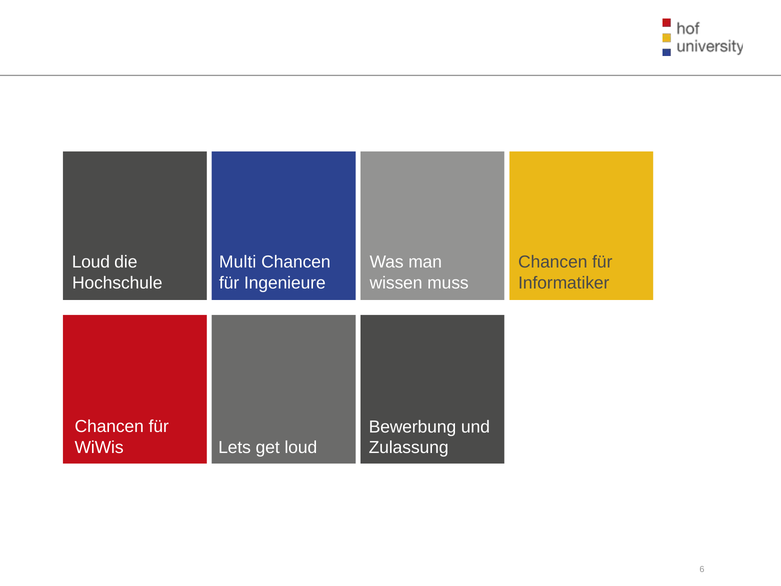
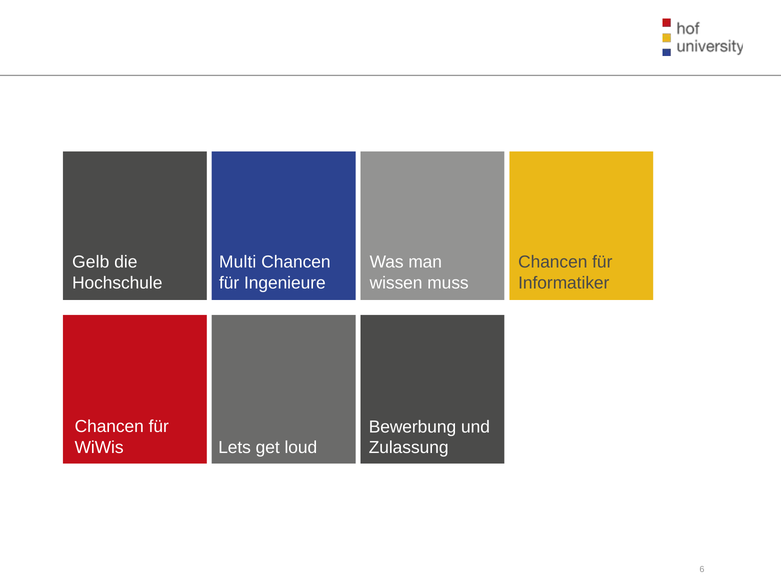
Loud: Loud -> Gelb (91, 262)
